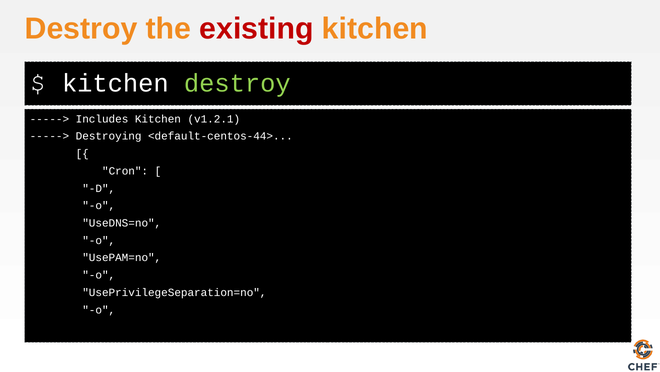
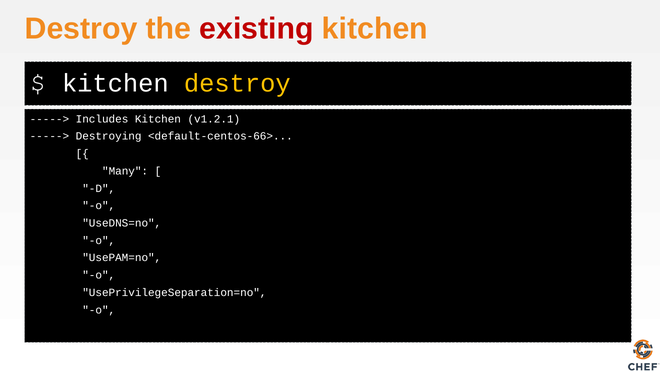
destroy colour: light green -> yellow (237, 83)
<default-centos-44>: <default-centos-44> -> <default-centos-66> (220, 136)
Cron: Cron -> Many (125, 171)
